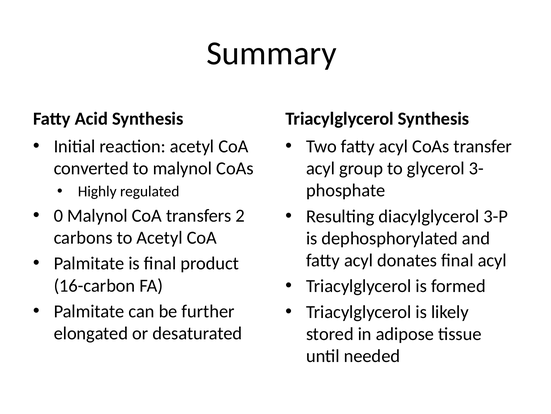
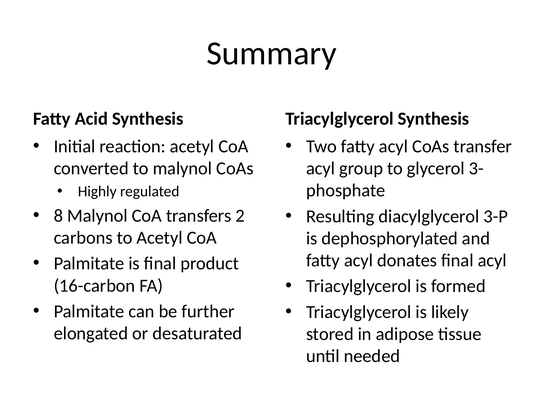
0: 0 -> 8 (58, 215)
